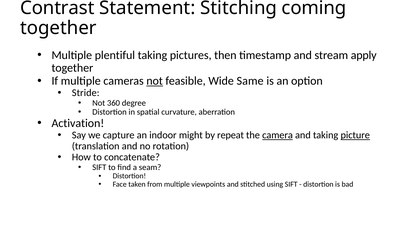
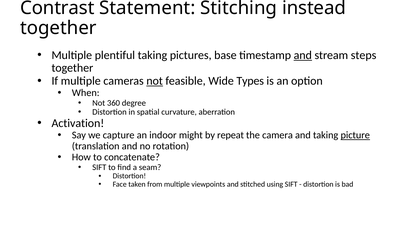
coming: coming -> instead (314, 8)
then: then -> base (225, 55)
and underline: none -> present (303, 55)
apply: apply -> steps (364, 55)
Same: Same -> Types (250, 81)
Stride: Stride -> When (86, 93)
camera underline: present -> none (278, 135)
